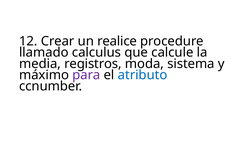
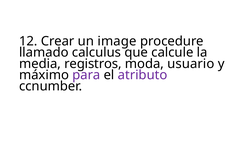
realice: realice -> image (117, 41)
sistema: sistema -> usuario (191, 64)
atributo colour: blue -> purple (143, 75)
